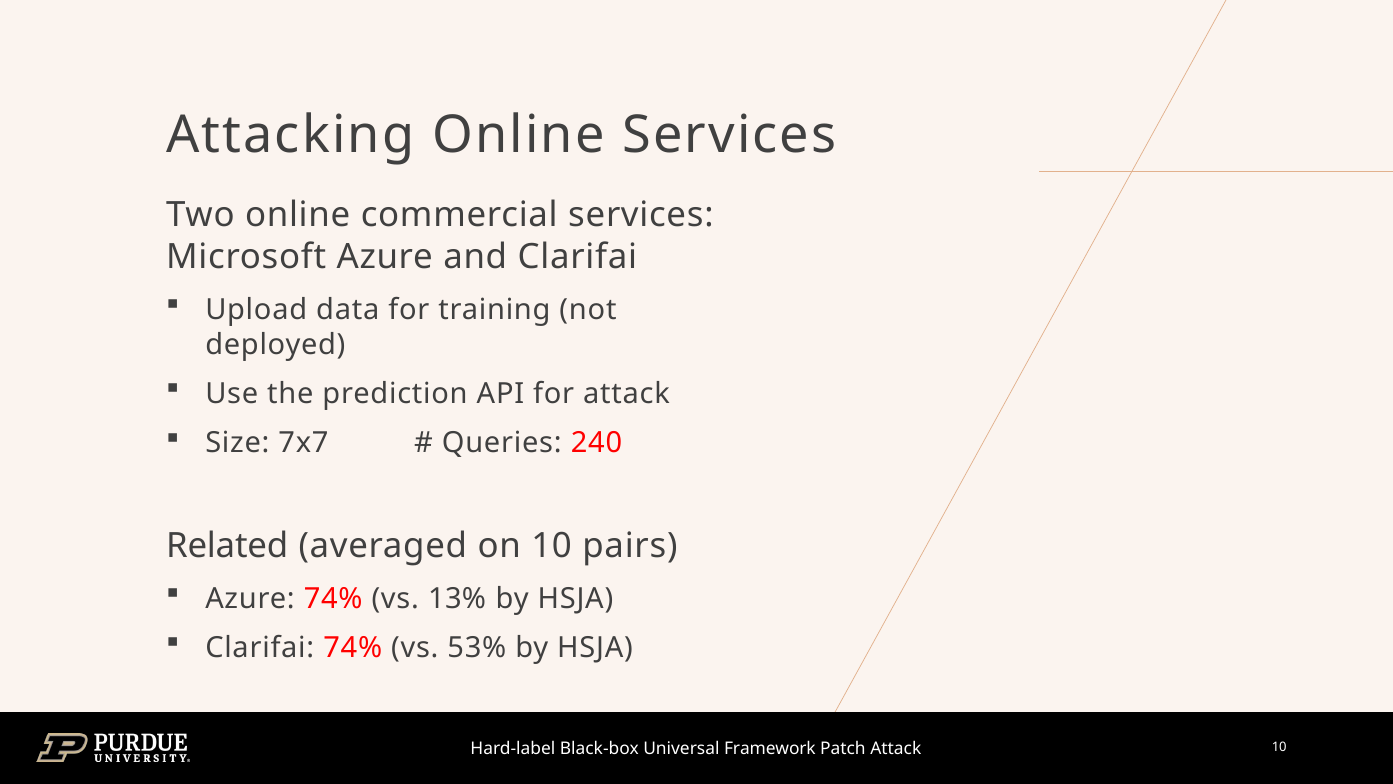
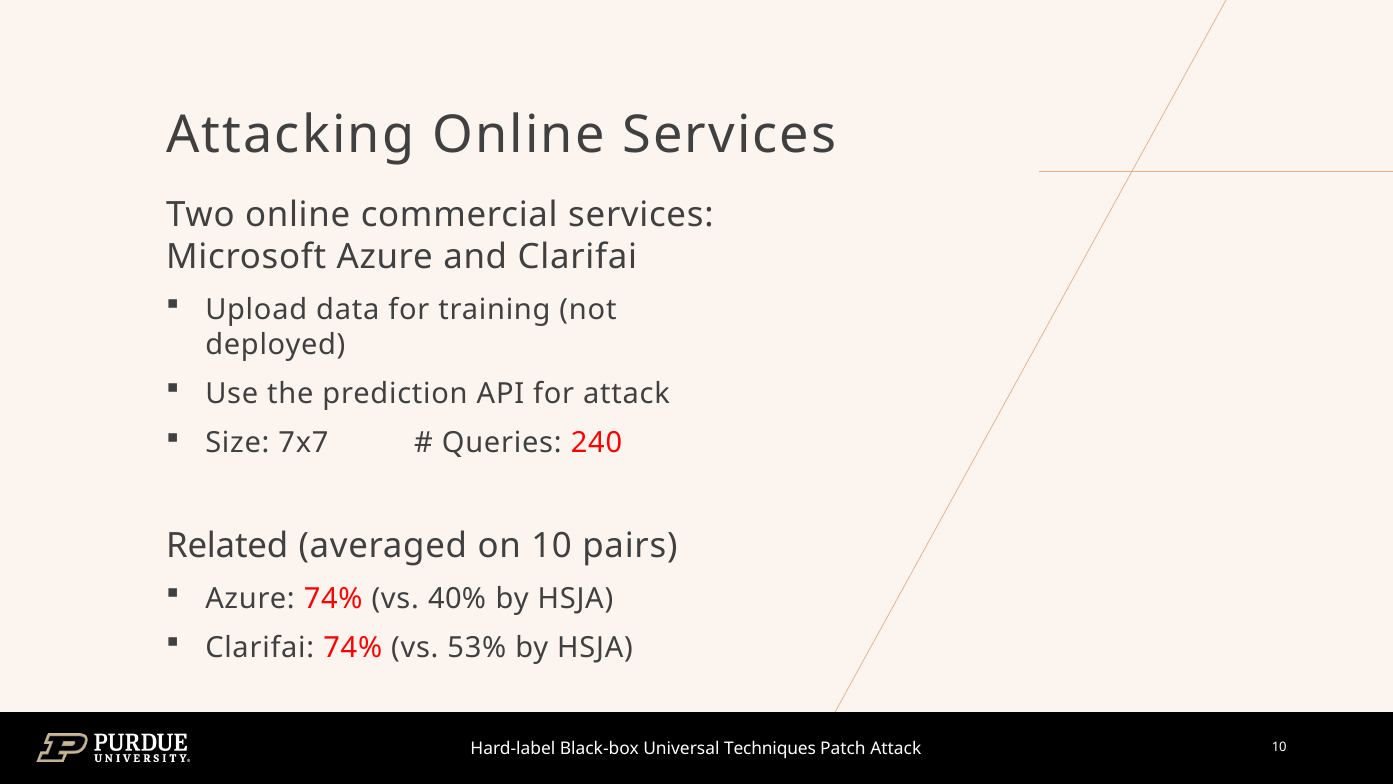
13%: 13% -> 40% (457, 598)
Framework: Framework -> Techniques (770, 748)
